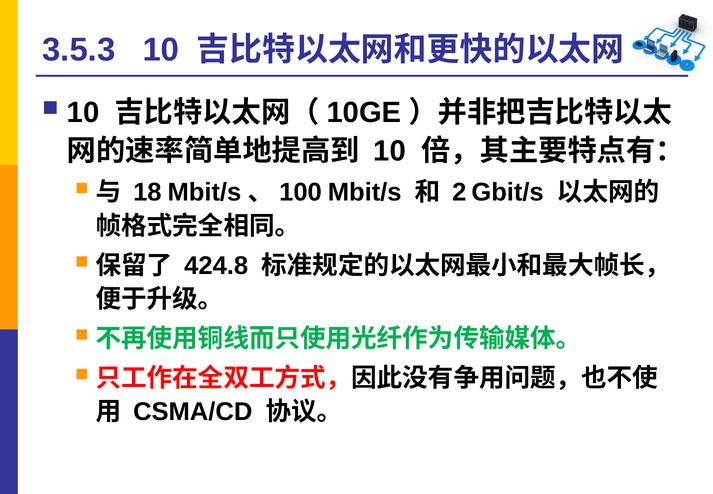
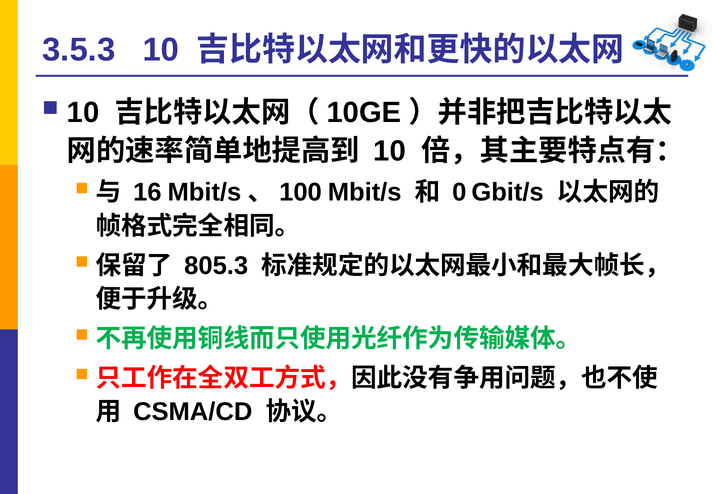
18: 18 -> 16 (147, 192)
2: 2 -> 0 (459, 192)
424.8: 424.8 -> 805.3 (216, 265)
